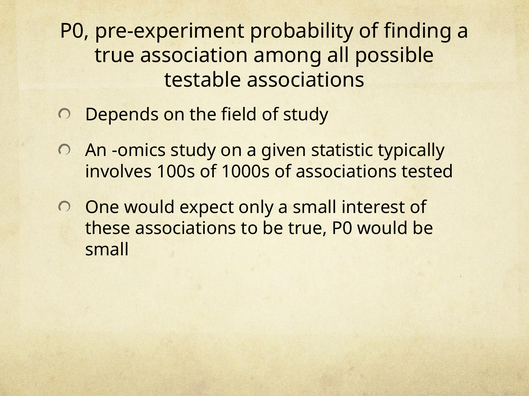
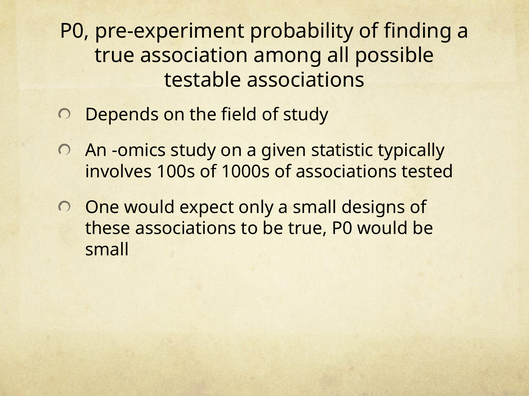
interest: interest -> designs (373, 208)
